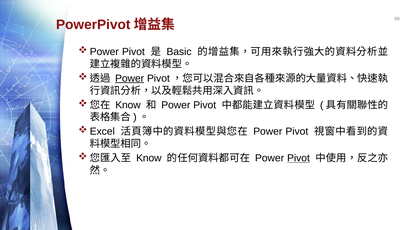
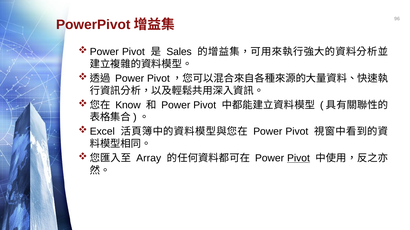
Basic: Basic -> Sales (179, 52)
Power underline: present -> none (130, 79)
Know: Know -> Array (149, 159)
